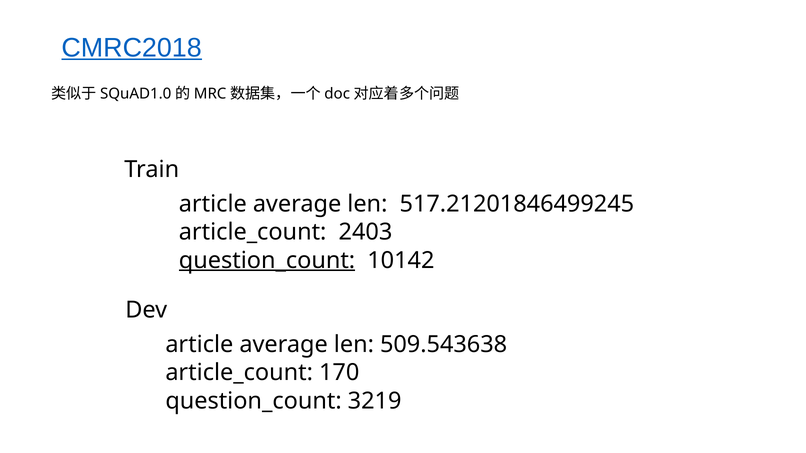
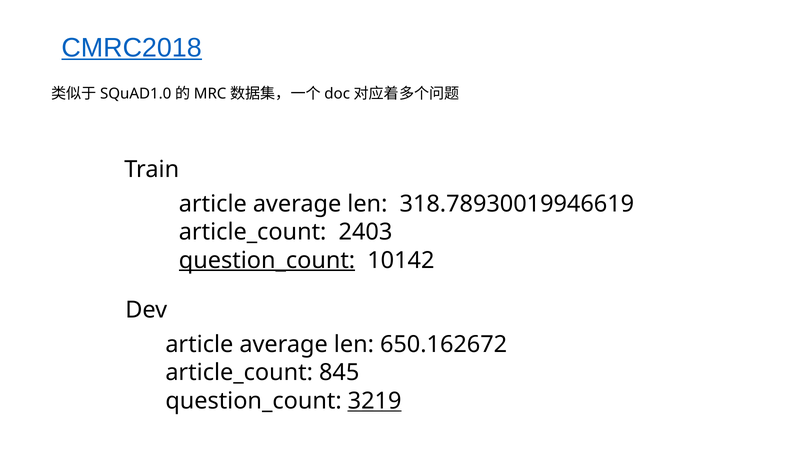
517.21201846499245: 517.21201846499245 -> 318.78930019946619 (517, 204)
509.543638: 509.543638 -> 650.162672 (444, 345)
170: 170 -> 845 (339, 373)
3219 underline: none -> present (375, 401)
